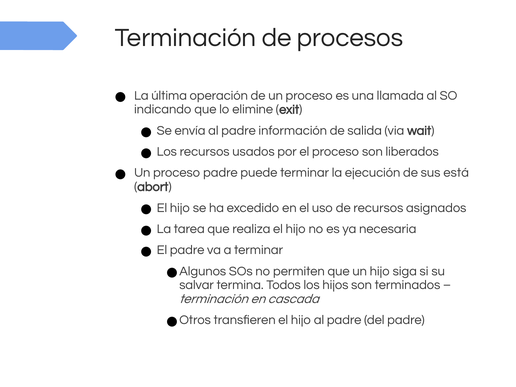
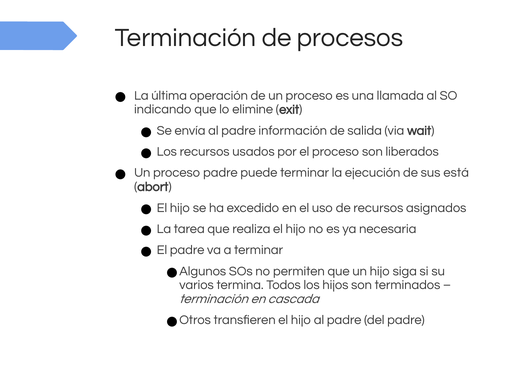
salvar: salvar -> varios (197, 285)
